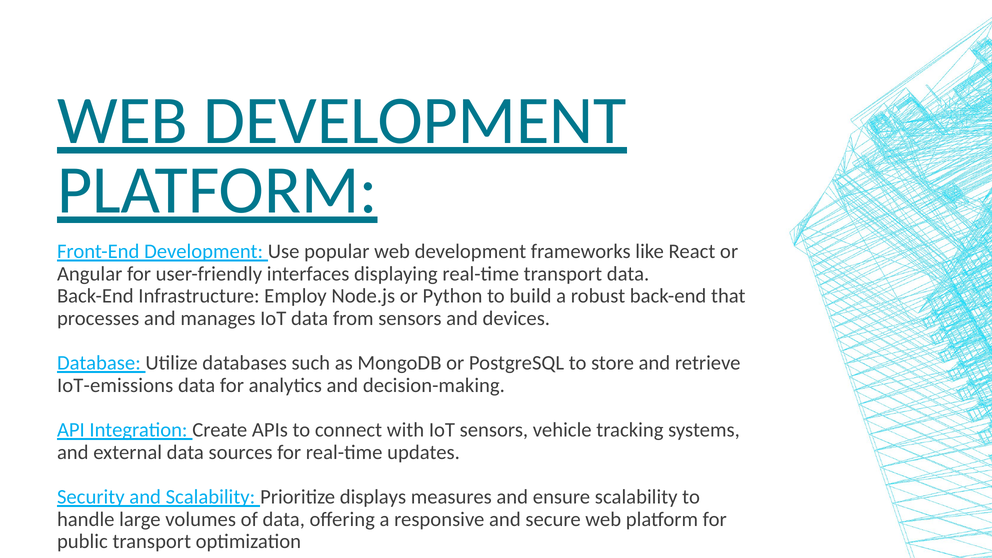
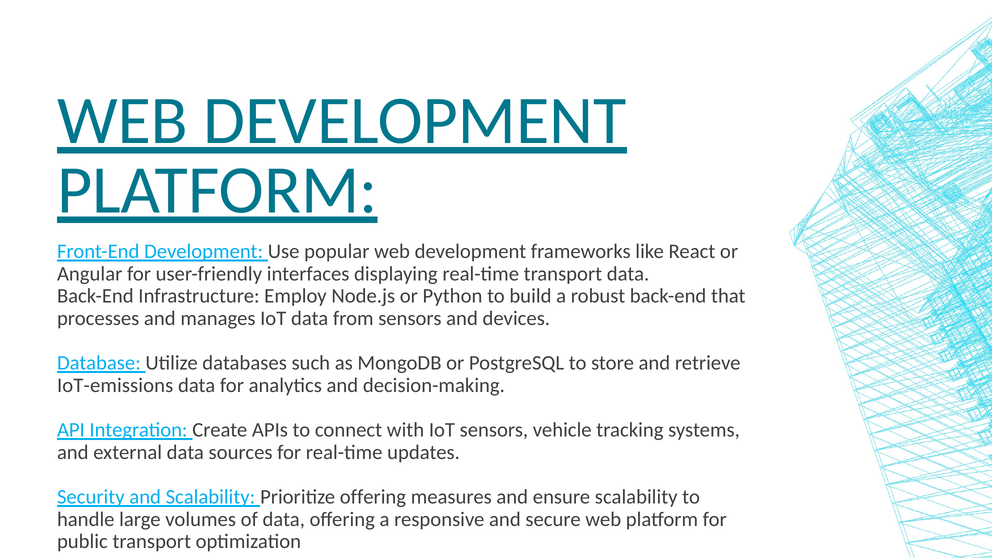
Prioritize displays: displays -> offering (373, 497)
